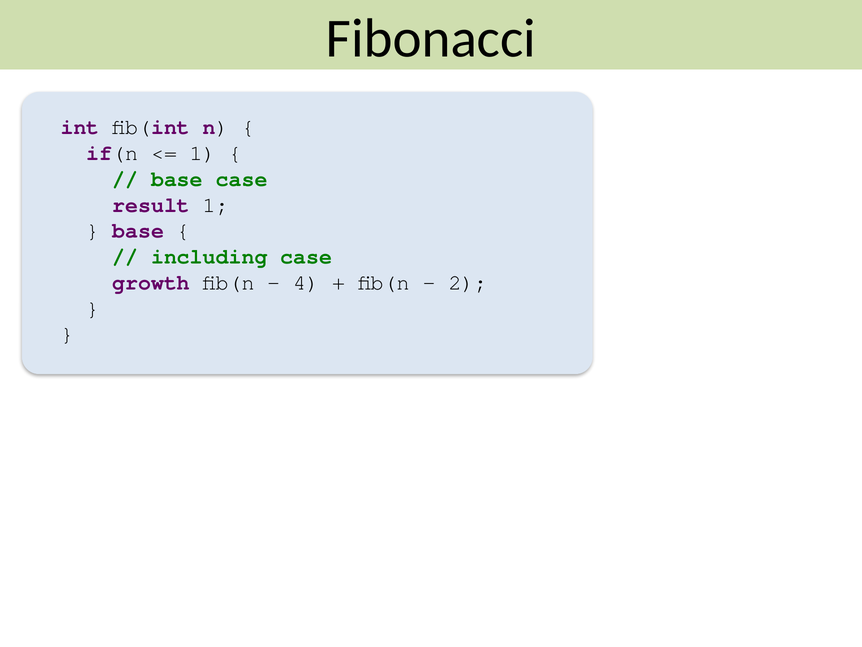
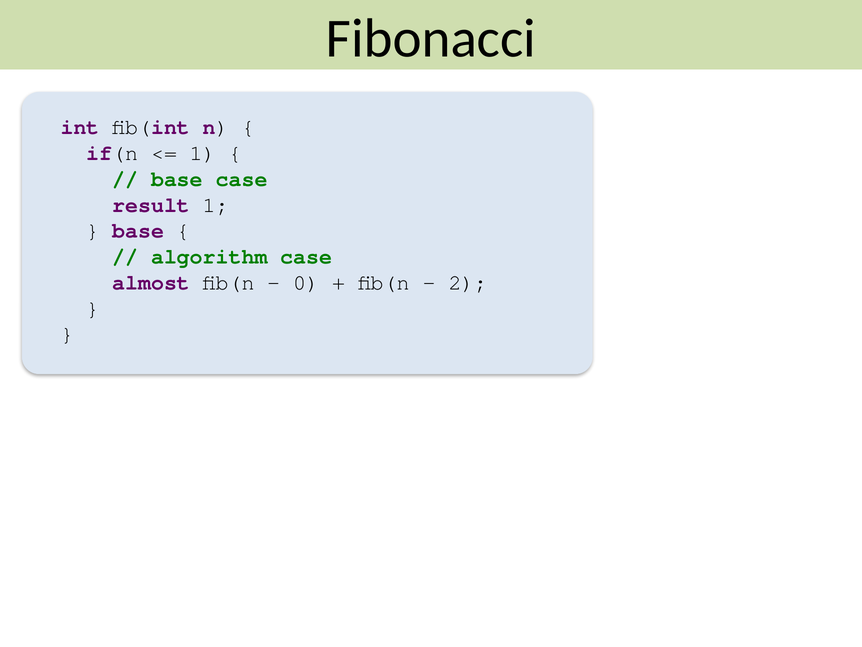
including: including -> algorithm (209, 256)
growth: growth -> almost (151, 282)
4: 4 -> 0 (306, 282)
